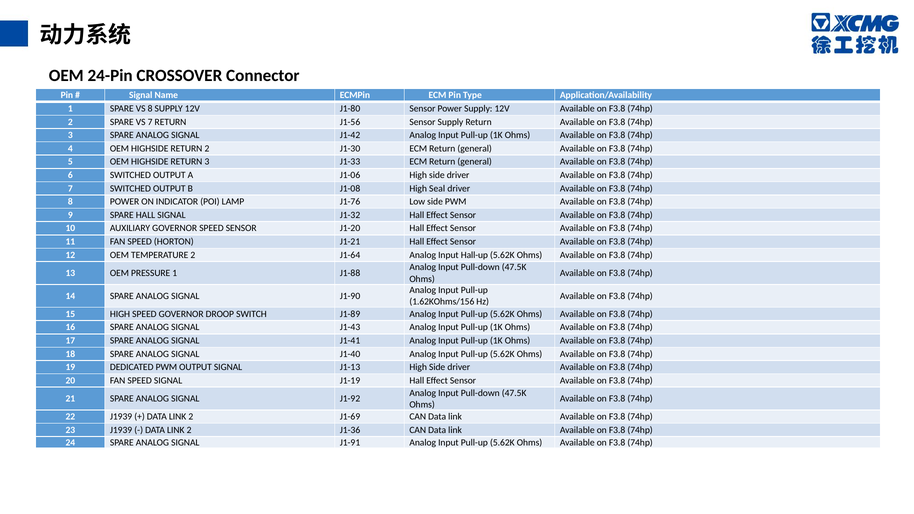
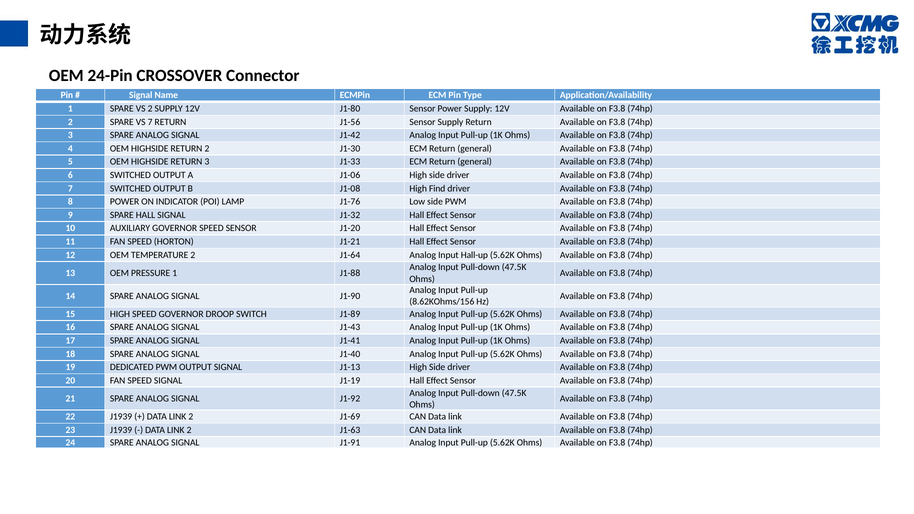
VS 8: 8 -> 2 (150, 109)
Seal: Seal -> Find (437, 188)
1.62KOhms/156: 1.62KOhms/156 -> 8.62KOhms/156 (442, 302)
J1-36: J1-36 -> J1-63 (350, 430)
